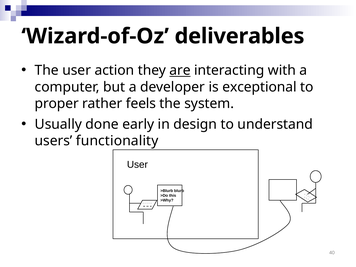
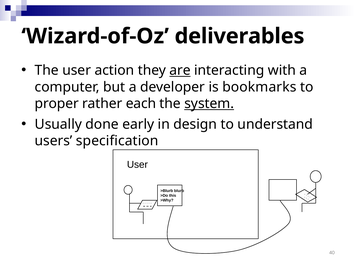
exceptional: exceptional -> bookmarks (259, 87)
feels: feels -> each (141, 104)
system underline: none -> present (209, 104)
functionality: functionality -> specification (117, 141)
